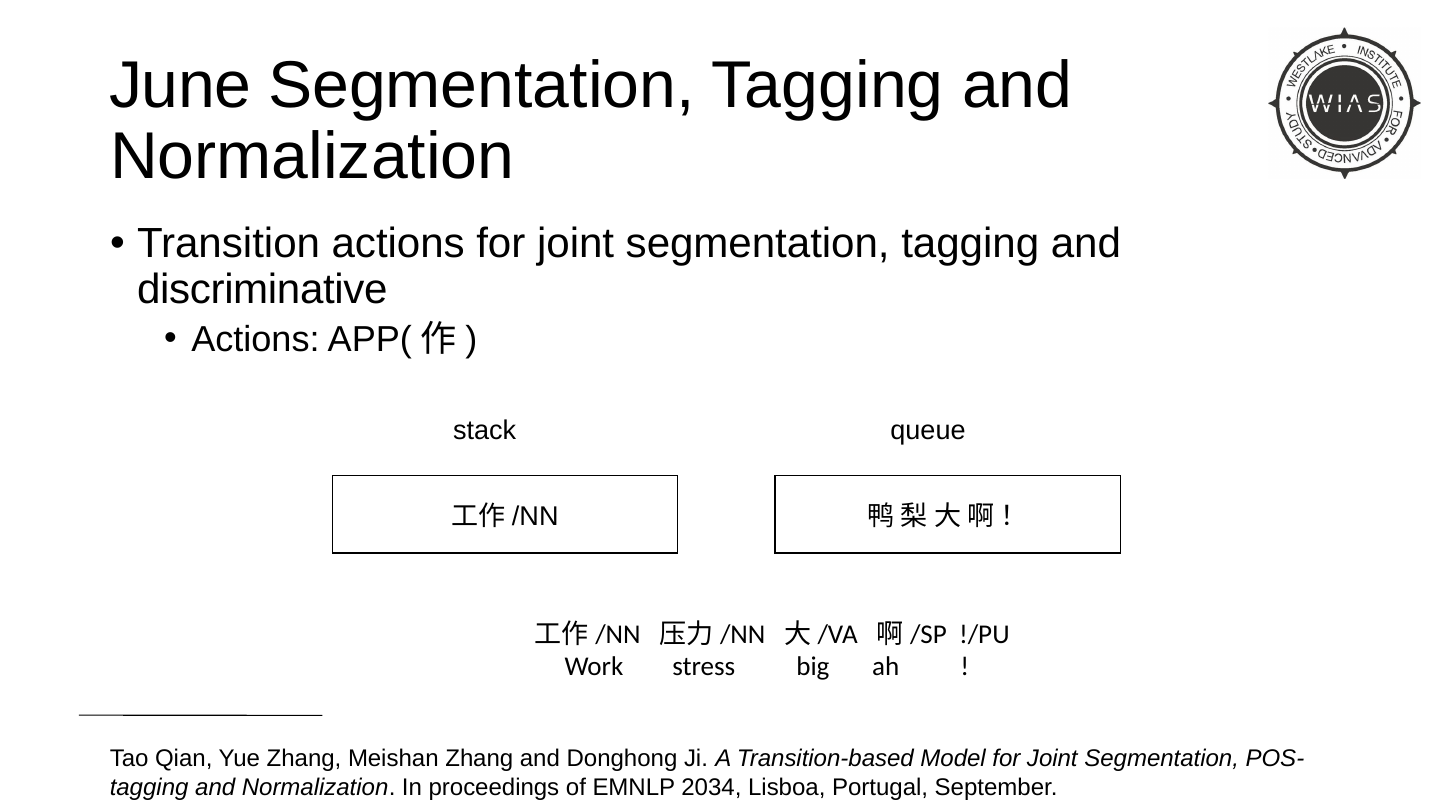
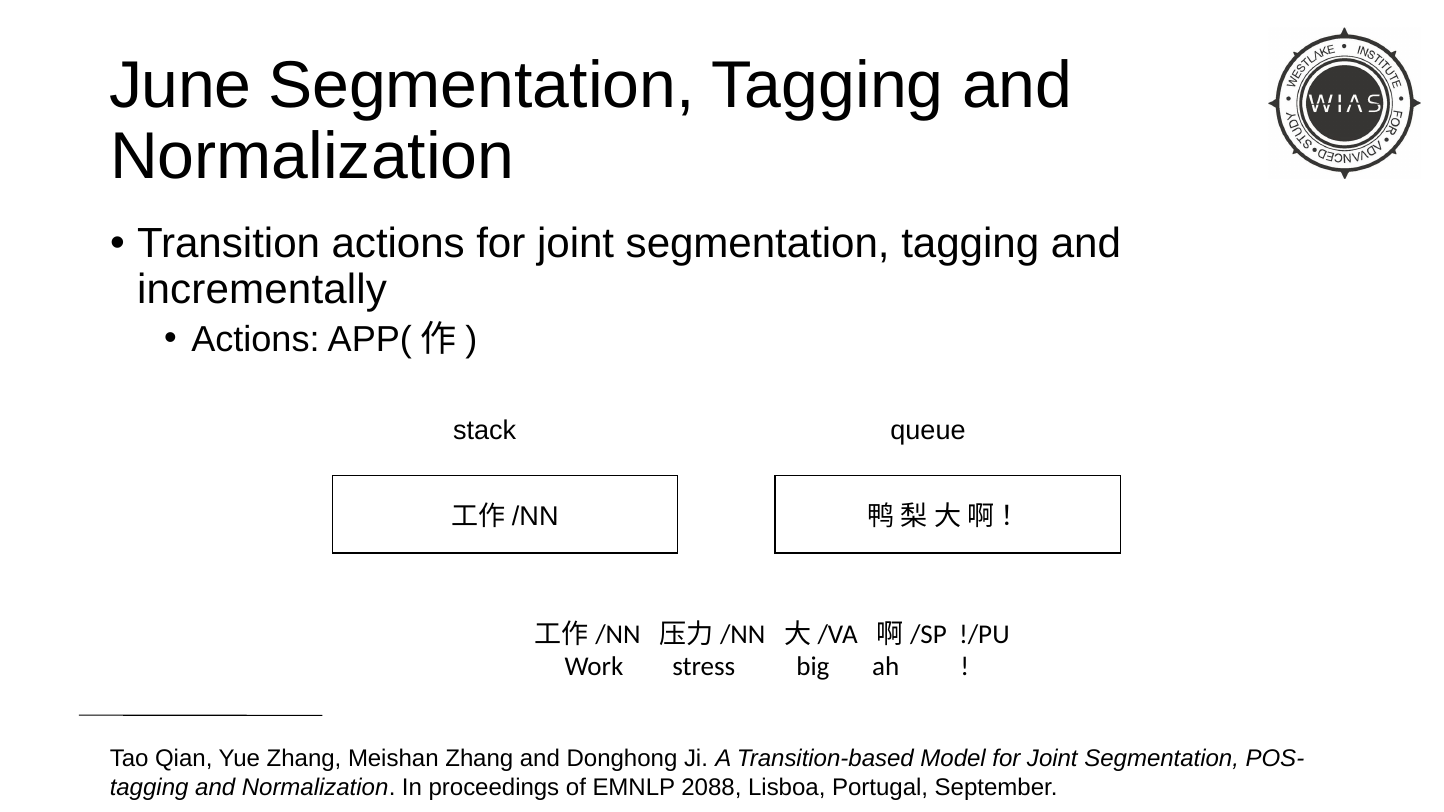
discriminative: discriminative -> incrementally (262, 290)
2034: 2034 -> 2088 (711, 788)
